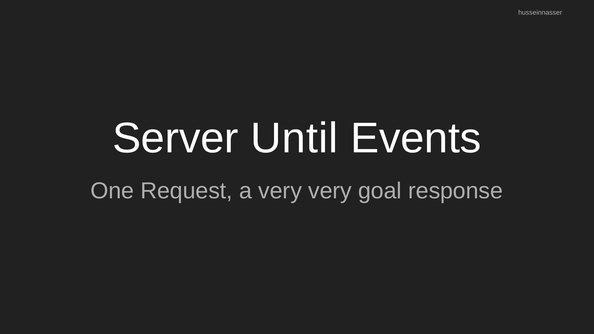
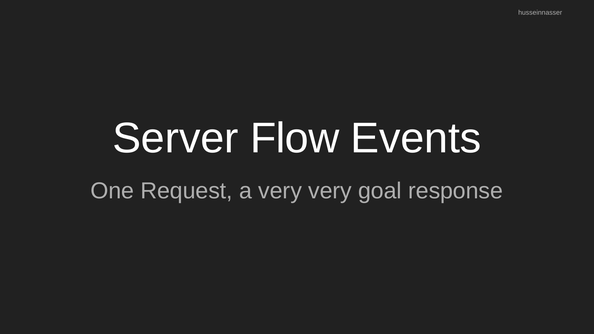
Until: Until -> Flow (295, 138)
